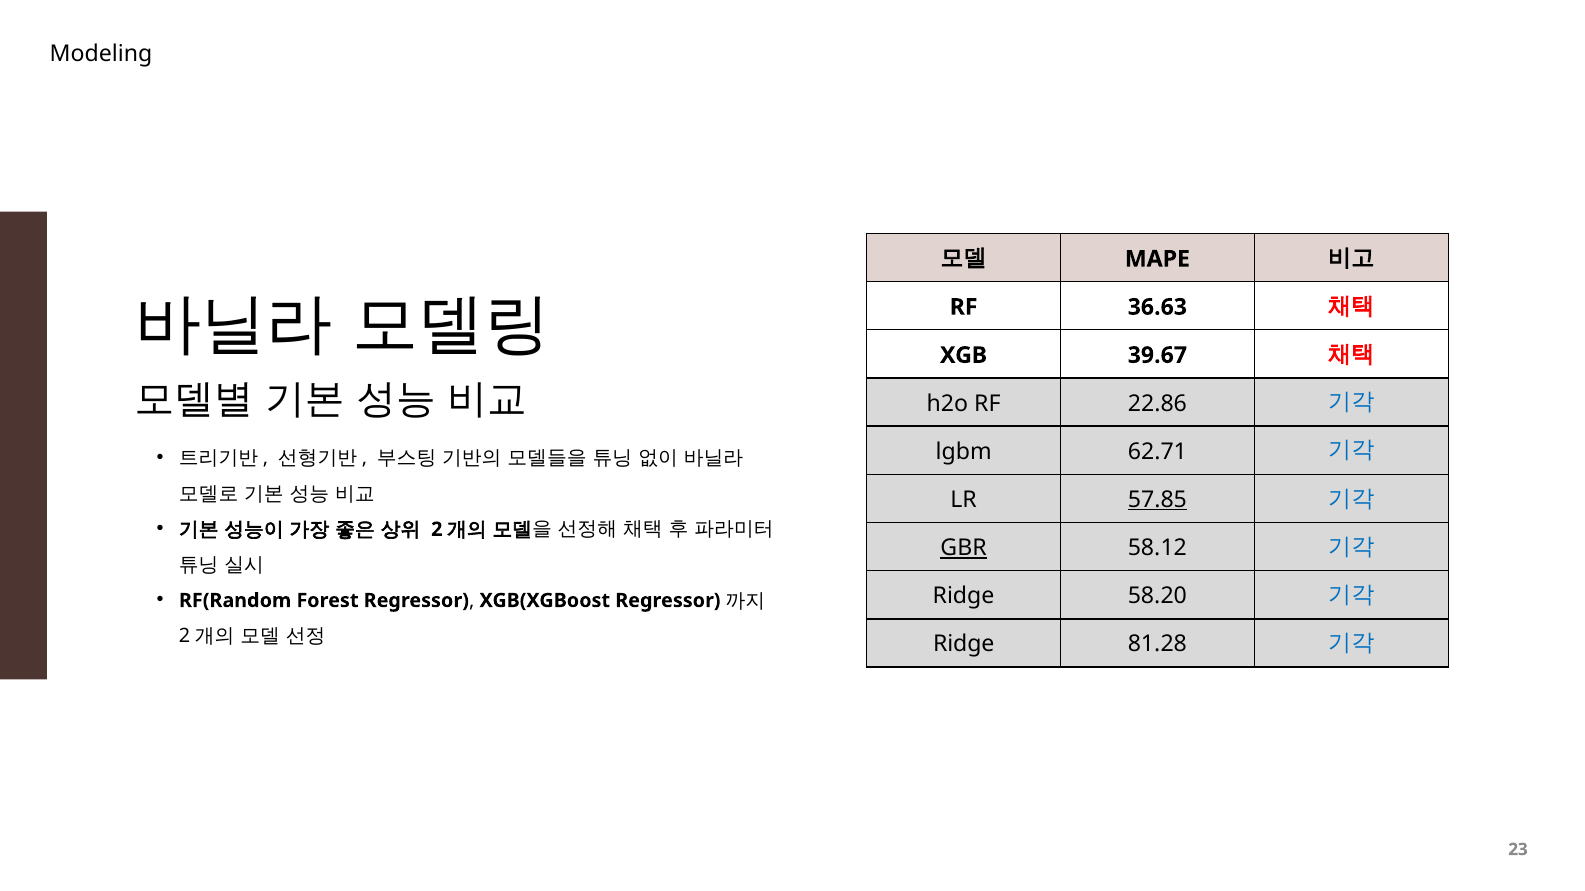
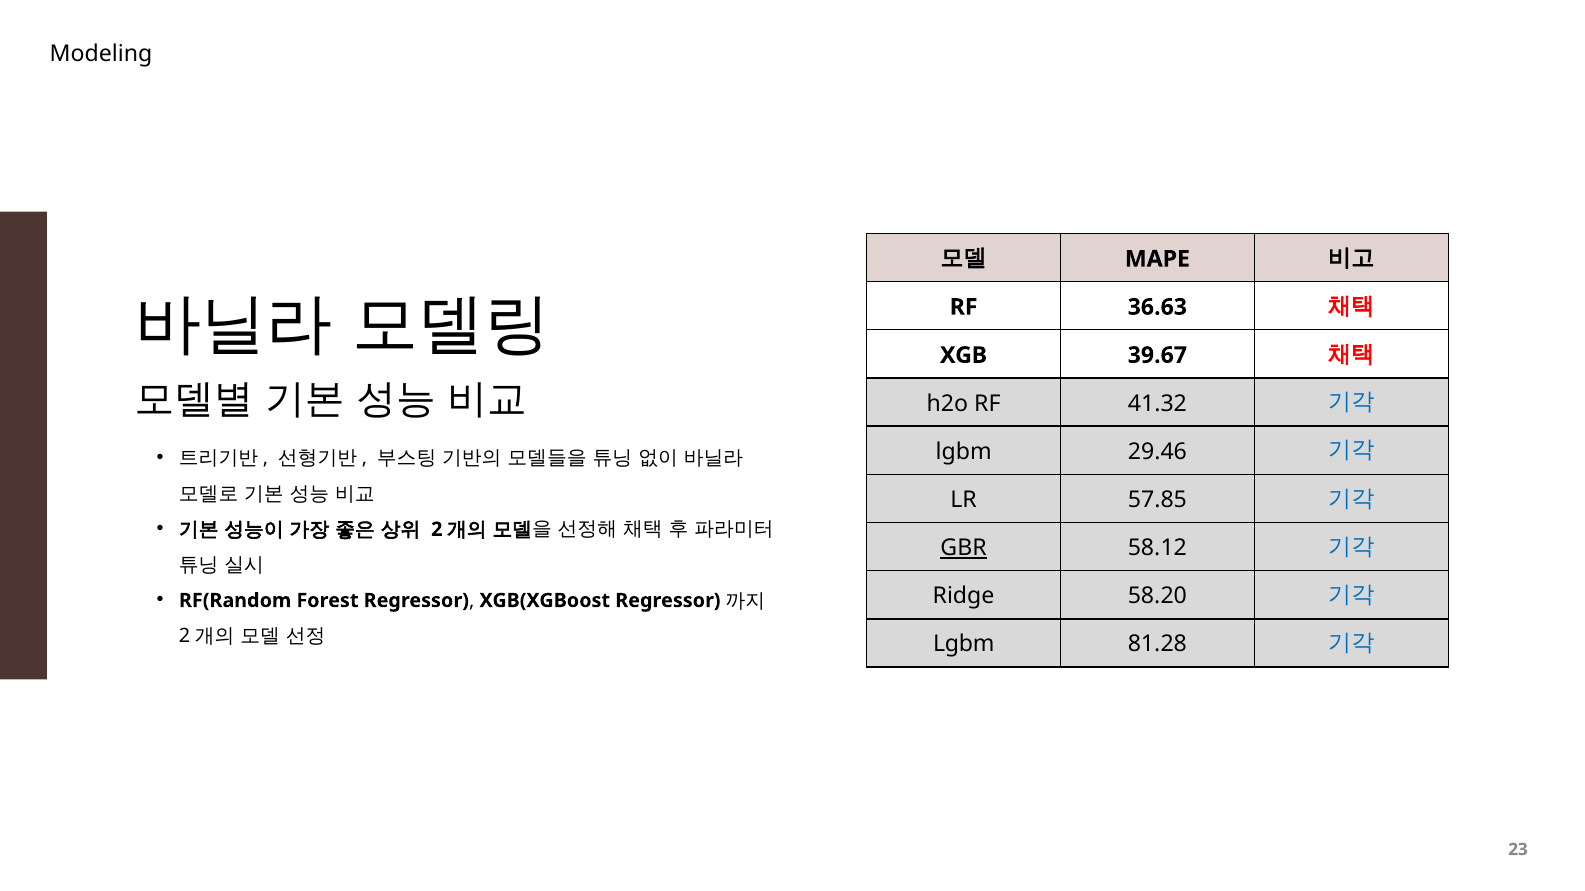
22.86: 22.86 -> 41.32 (1157, 404)
62.71: 62.71 -> 29.46 (1157, 452)
57.85 underline: present -> none (1157, 500)
Ridge: Ridge -> Lgbm (964, 645)
